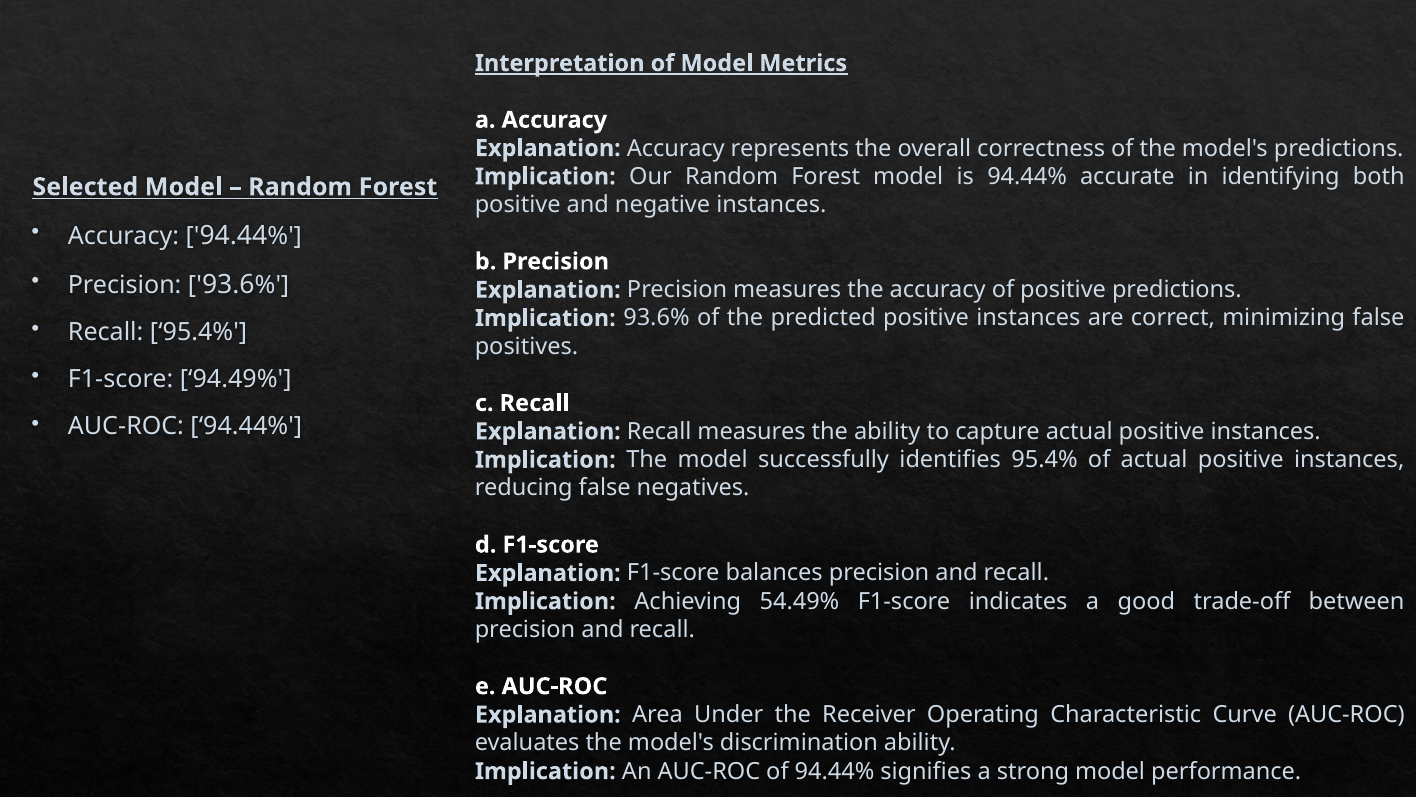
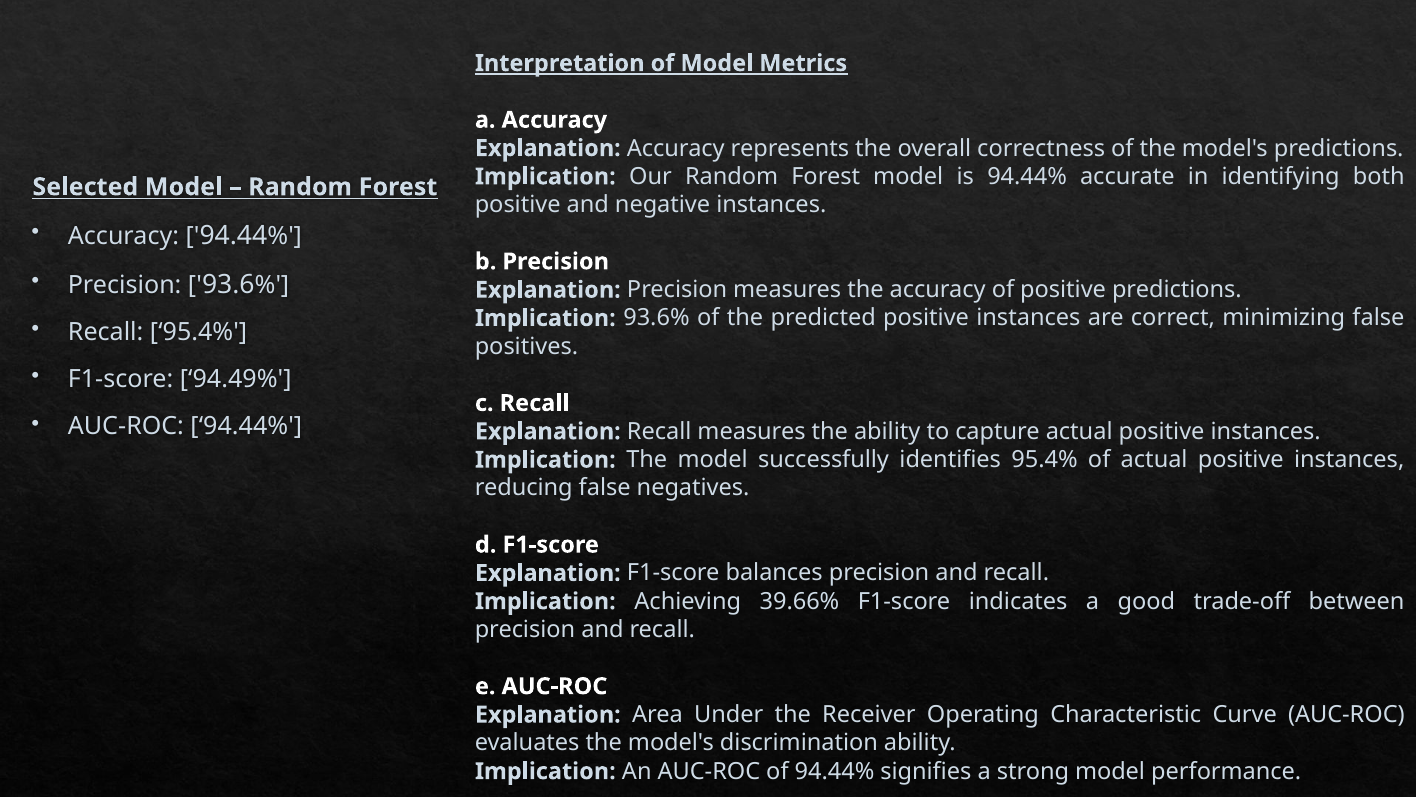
54.49%: 54.49% -> 39.66% (799, 601)
